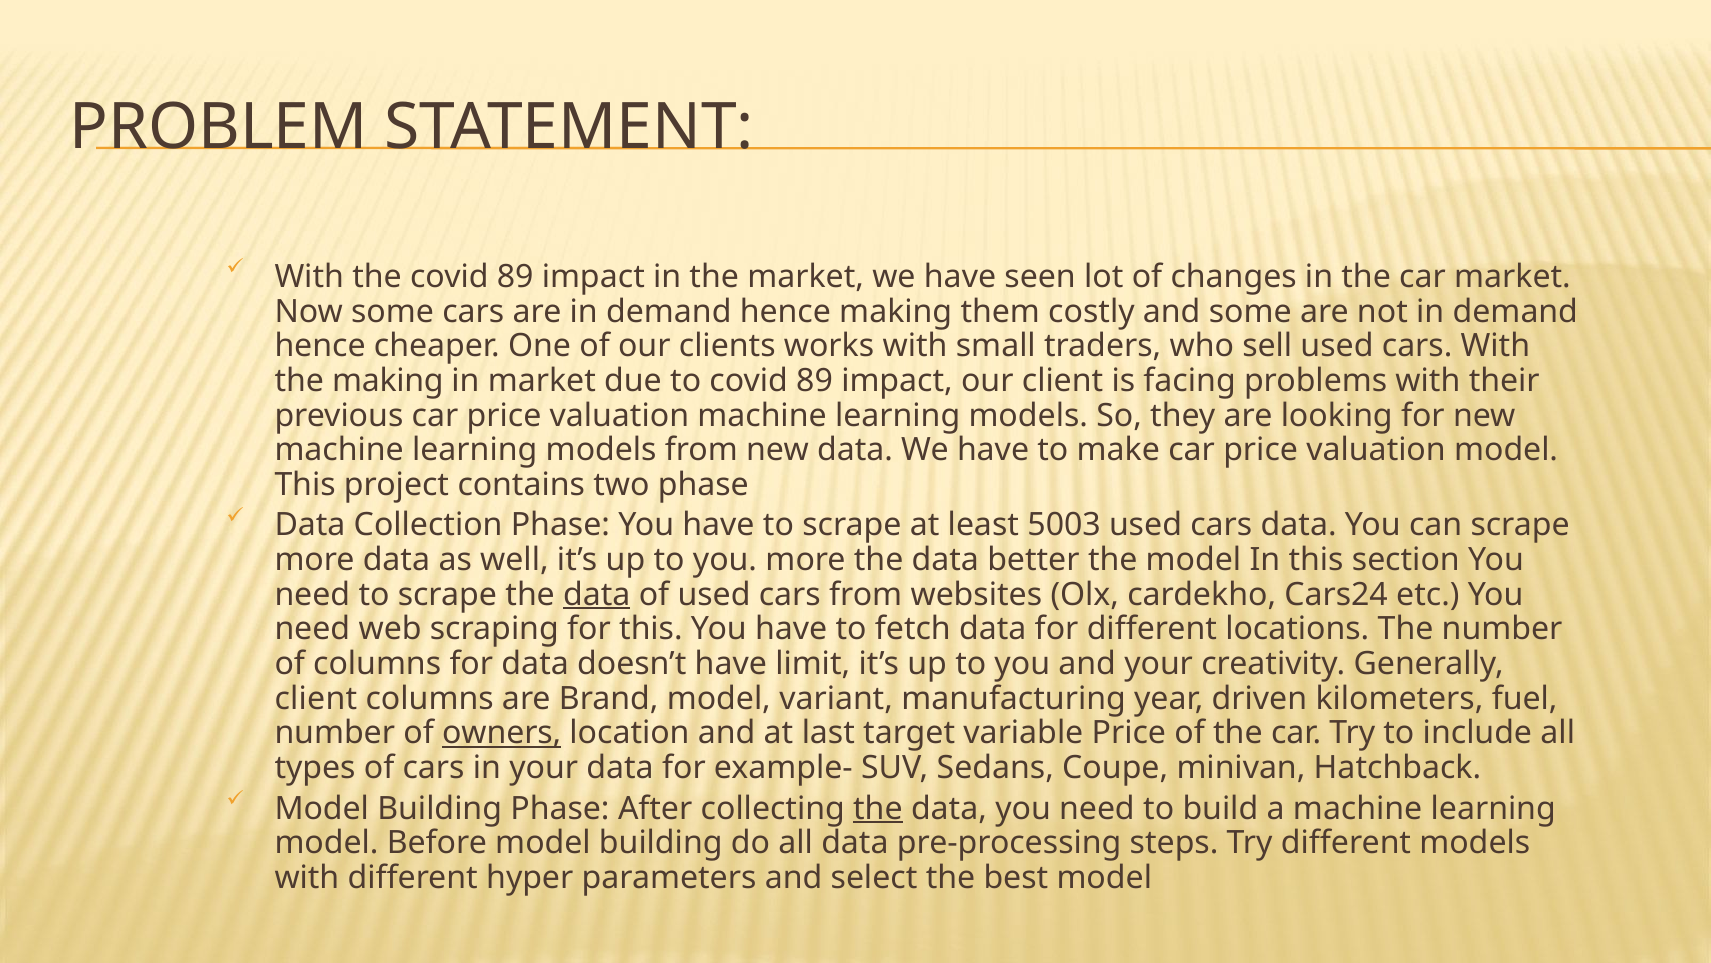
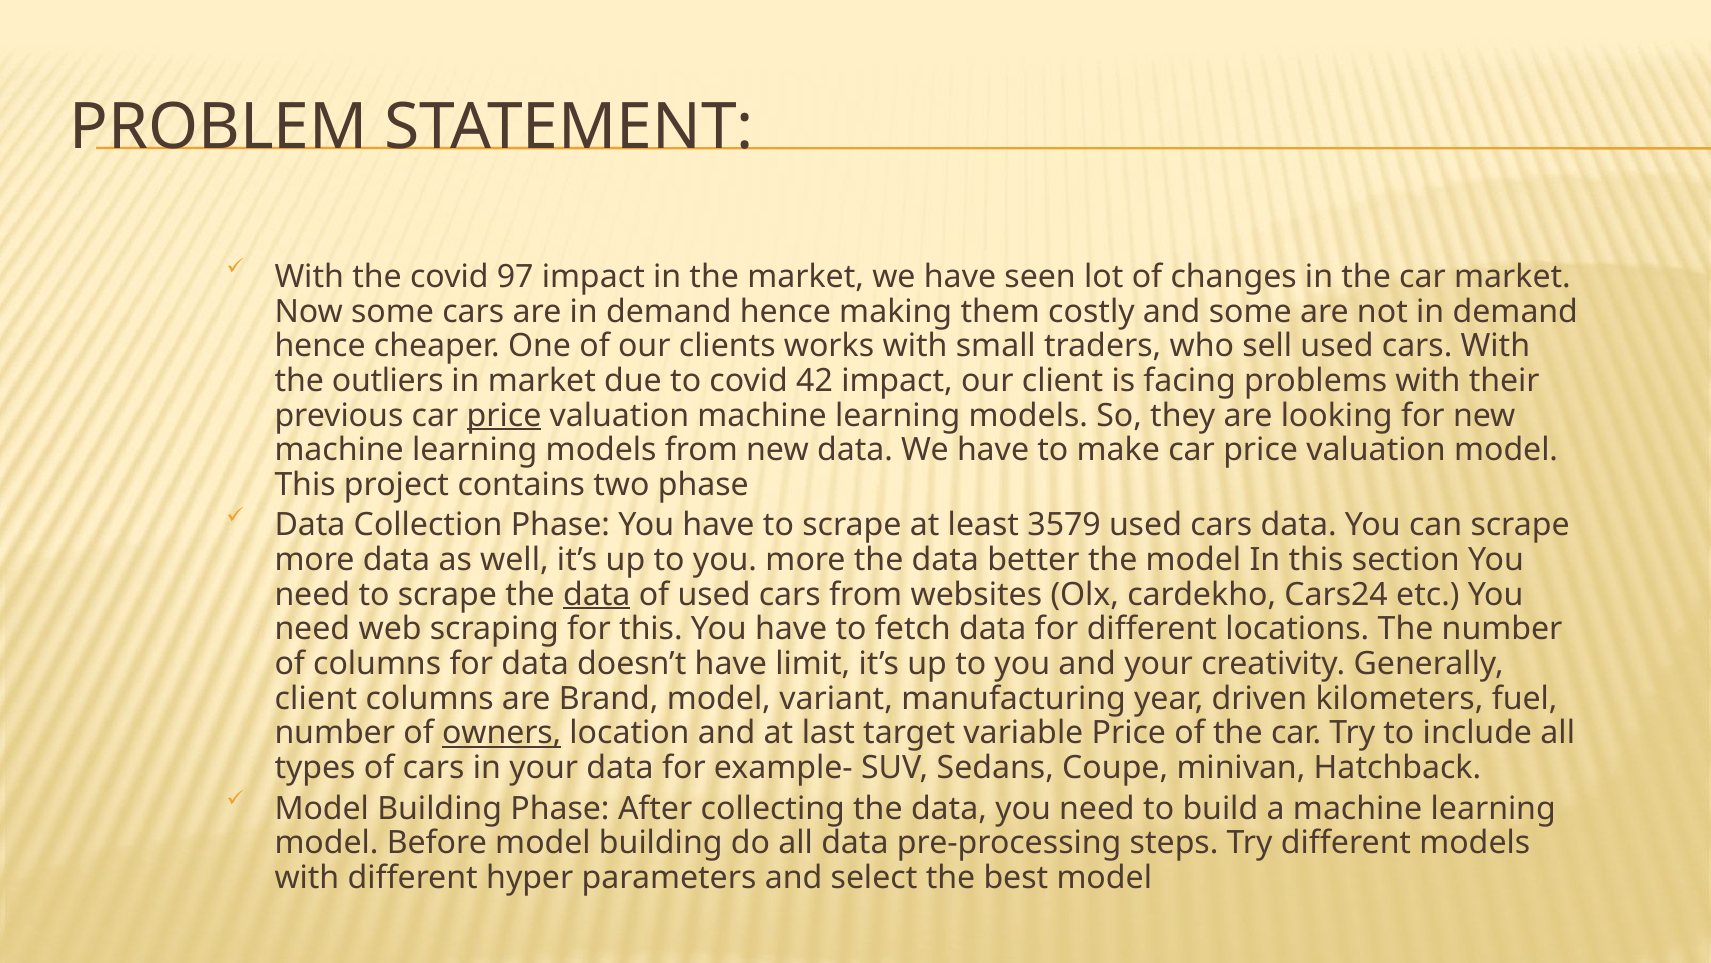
the covid 89: 89 -> 97 (515, 277)
the making: making -> outliers (388, 381)
to covid 89: 89 -> 42 (815, 381)
price underline: none -> present (504, 415)
5003: 5003 -> 3579 (1064, 525)
the underline: present -> none (878, 808)
